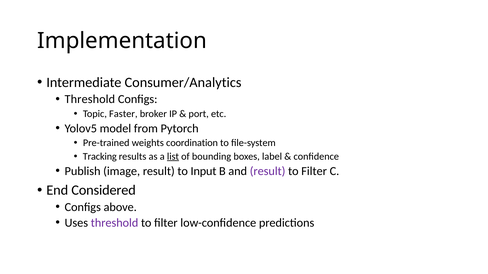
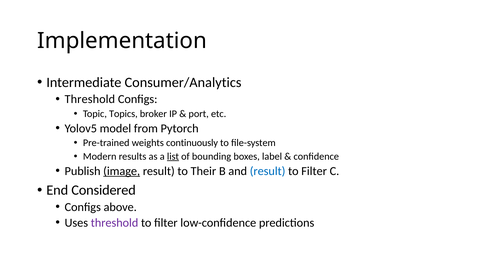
Faster: Faster -> Topics (123, 114)
coordination: coordination -> continuously (192, 143)
Tracking: Tracking -> Modern (100, 157)
image underline: none -> present (122, 171)
Input: Input -> Their (203, 171)
result colour: purple -> blue (268, 171)
